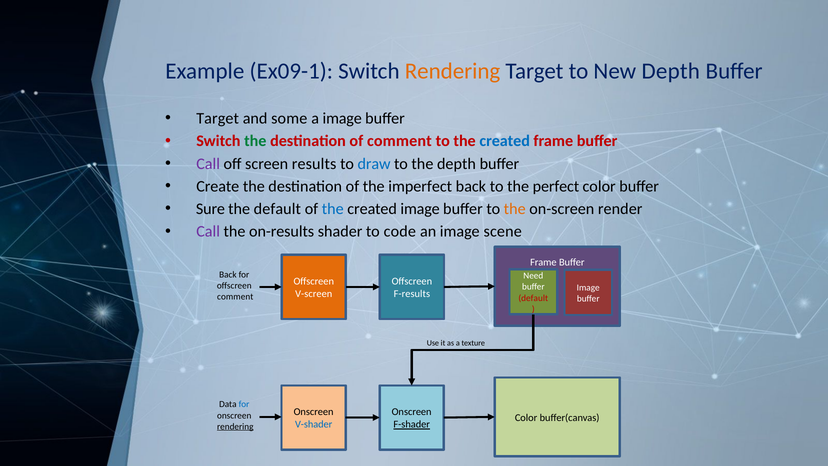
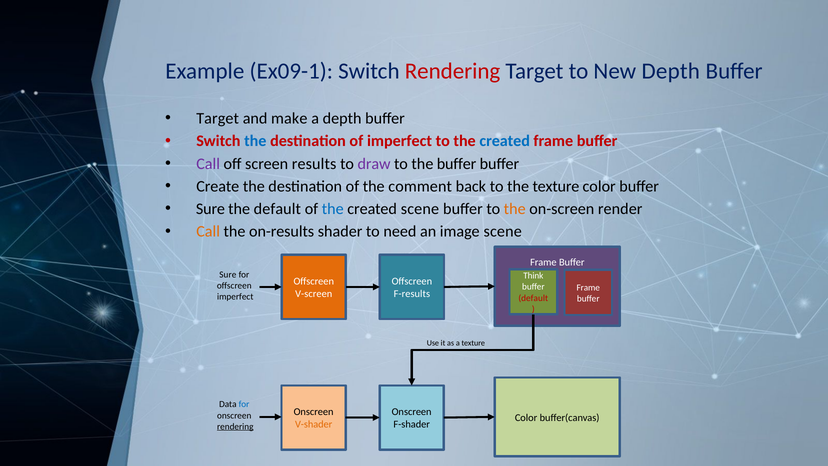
Rendering colour: orange -> red (453, 71)
some: some -> make (289, 118)
a image: image -> depth (342, 118)
the colour: green -> blue (255, 141)
of comment: comment -> imperfect (399, 141)
draw colour: blue -> purple (374, 164)
the depth: depth -> buffer (457, 164)
imperfect: imperfect -> comment (420, 186)
the perfect: perfect -> texture (556, 186)
created image: image -> scene (420, 209)
Call colour: purple -> orange (208, 231)
code: code -> need (400, 231)
Back: Back -> Sure (228, 274)
Need: Need -> Think (533, 276)
Image: Image -> Frame (588, 287)
comment: comment -> imperfect (235, 296)
V-shader colour: blue -> orange (314, 424)
F-shader underline: present -> none (412, 424)
